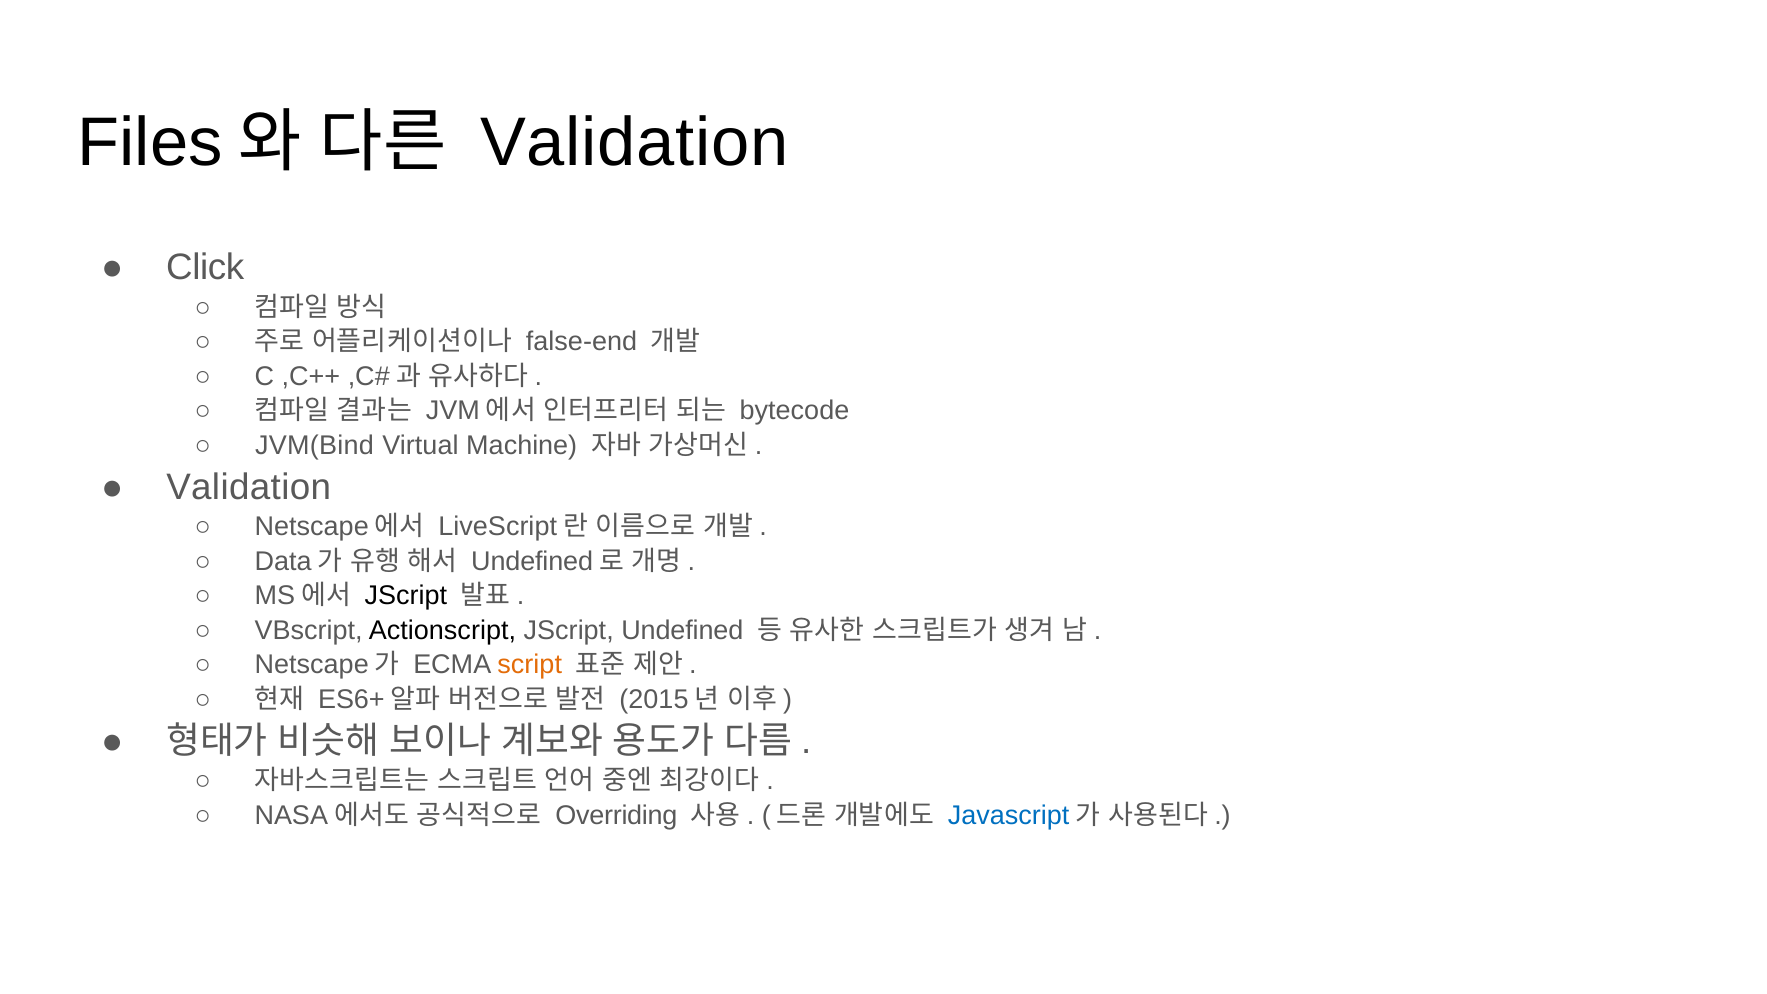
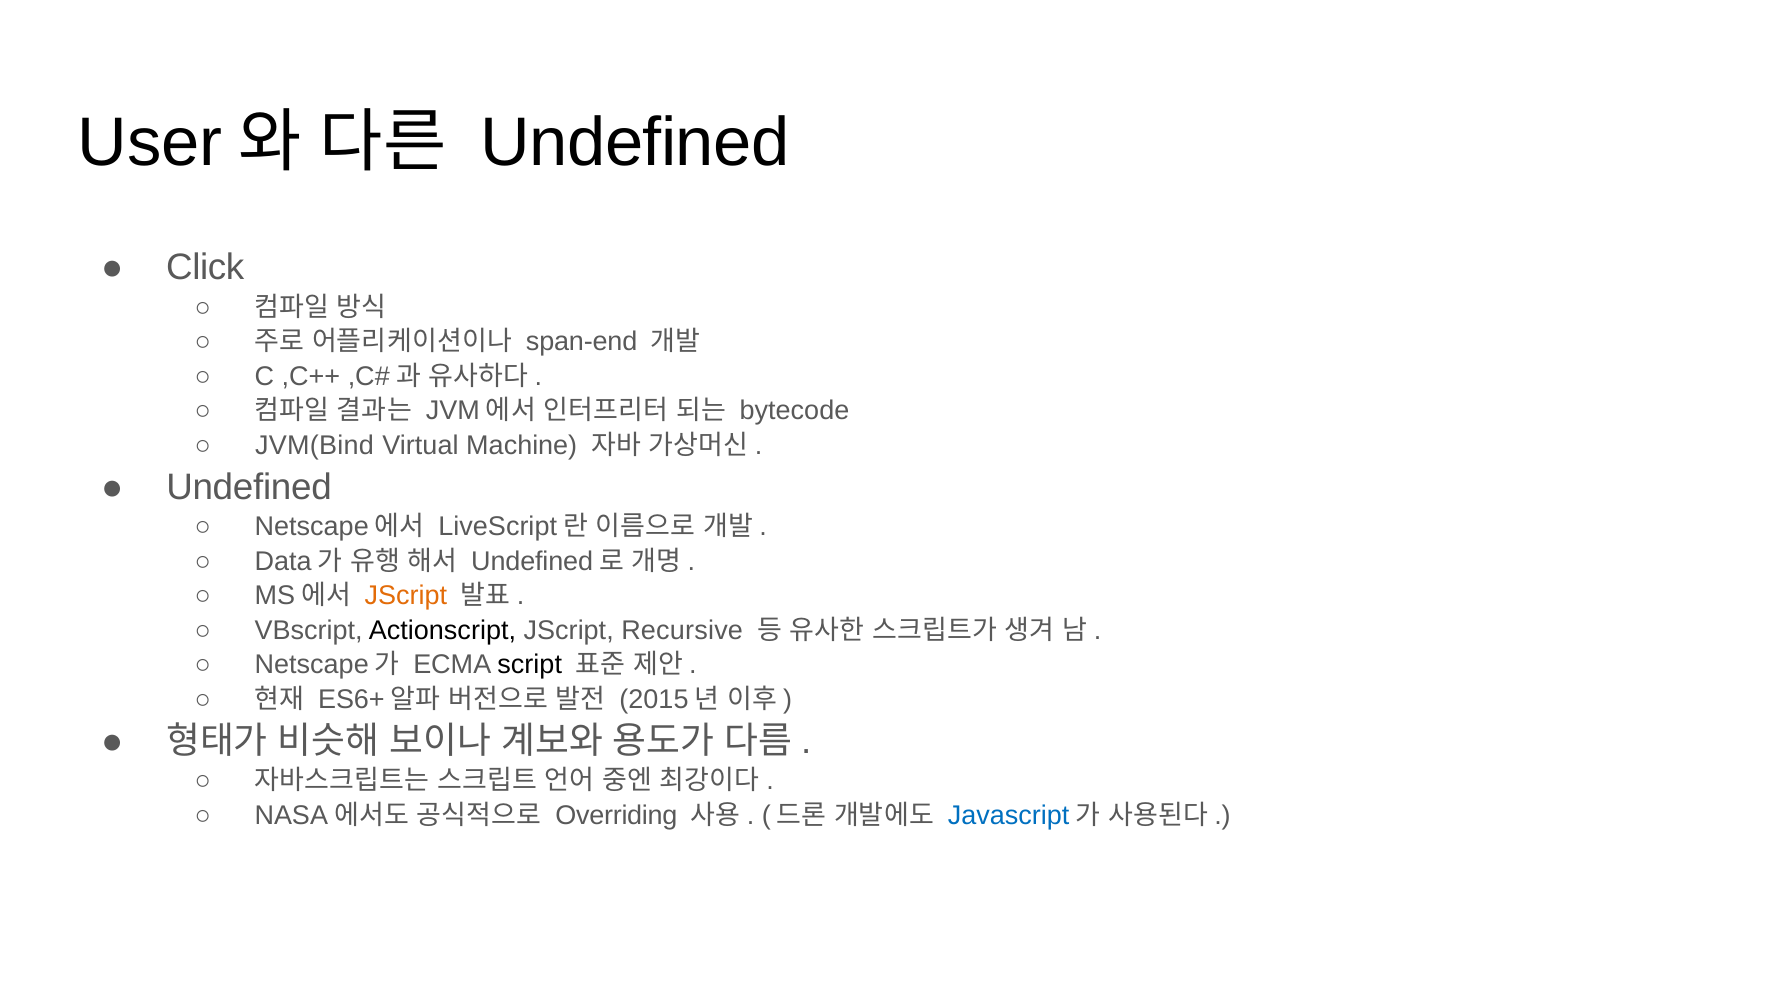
Files: Files -> User (150, 143)
Validation: Validation -> Undefined (635, 143)
false-end: false-end -> span-end (582, 342)
Validation: Validation -> Undefined (249, 487)
JScript colour: black -> orange (406, 596)
JScript Undefined: Undefined -> Recursive (682, 630)
script colour: orange -> black (530, 665)
